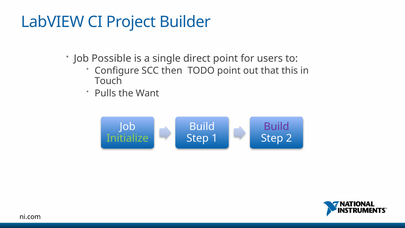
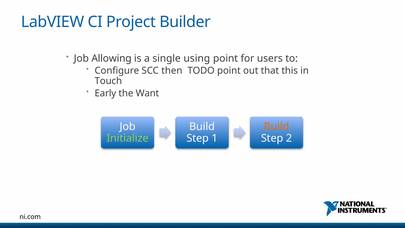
Possible: Possible -> Allowing (112, 58)
direct: direct -> using (197, 58)
Pulls: Pulls -> Early (105, 93)
Build colour: purple -> orange (276, 127)
